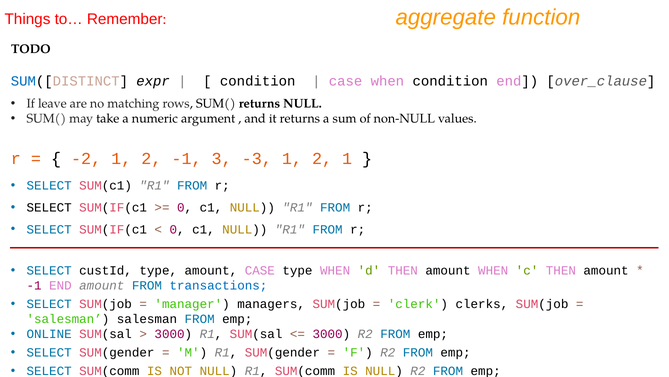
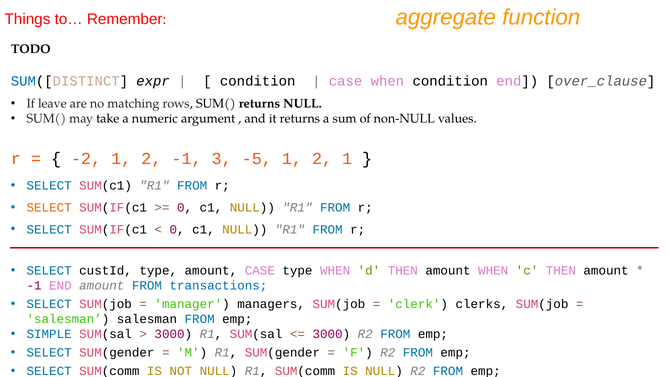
-3: -3 -> -5 (257, 158)
SELECT colour: black -> orange (49, 207)
ONLINE: ONLINE -> SIMPLE (49, 334)
